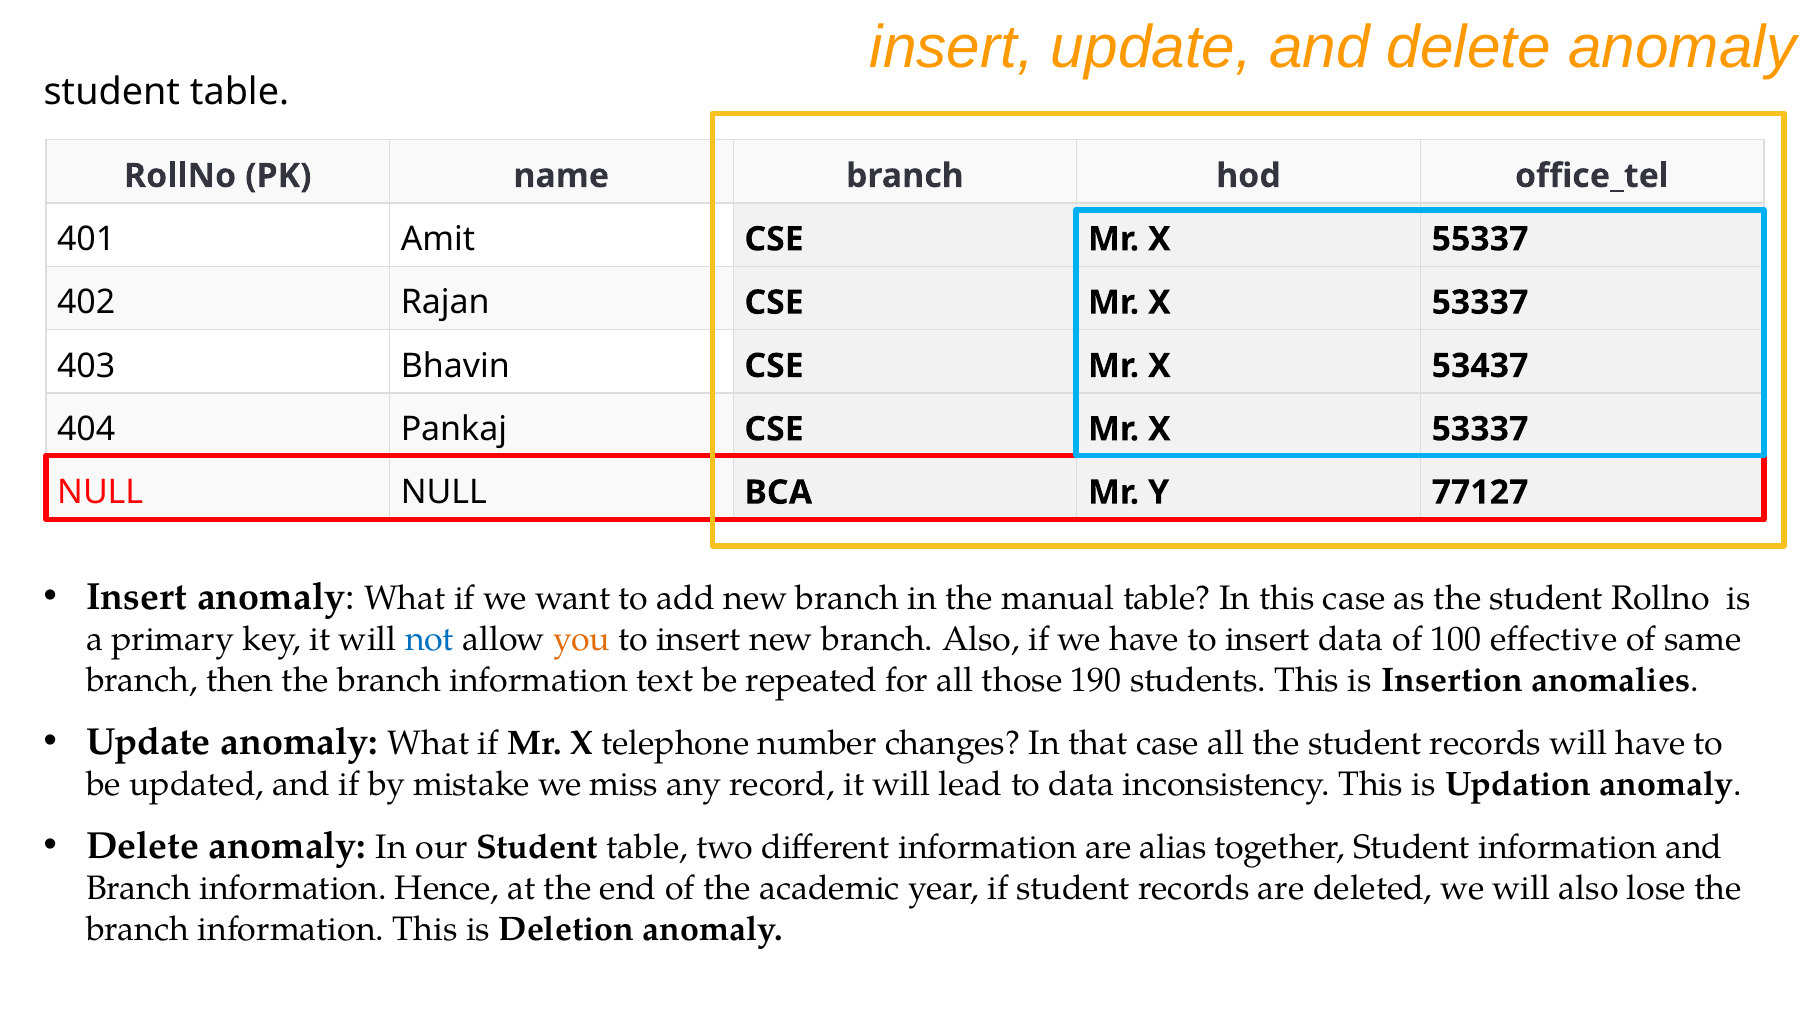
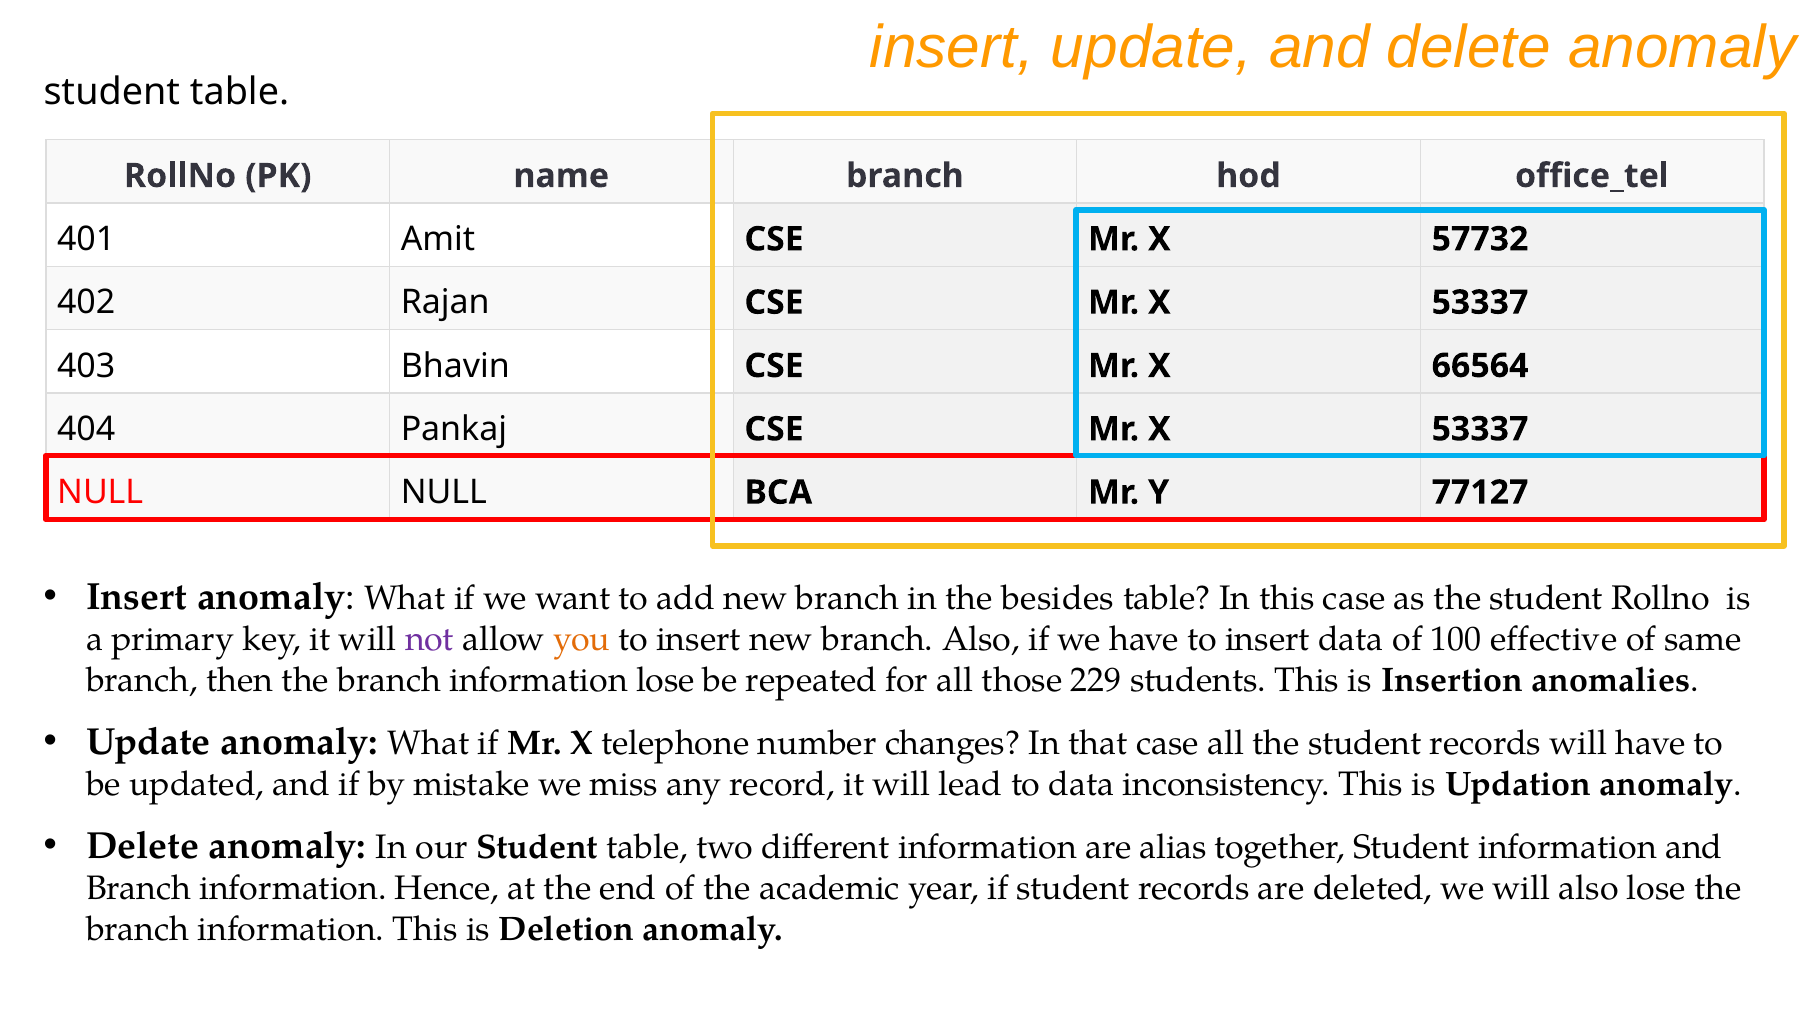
55337: 55337 -> 57732 (1480, 239)
53437: 53437 -> 66564 (1480, 366)
manual: manual -> besides (1058, 598)
not colour: blue -> purple (430, 640)
information text: text -> lose (665, 680)
190: 190 -> 229 (1096, 680)
